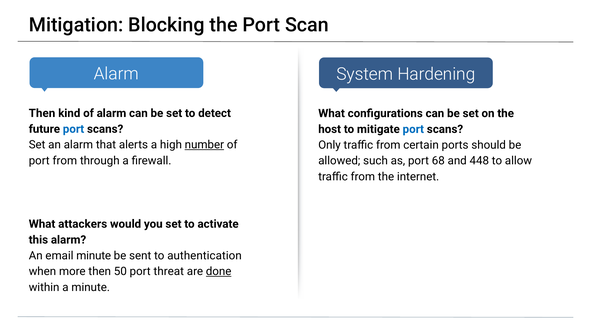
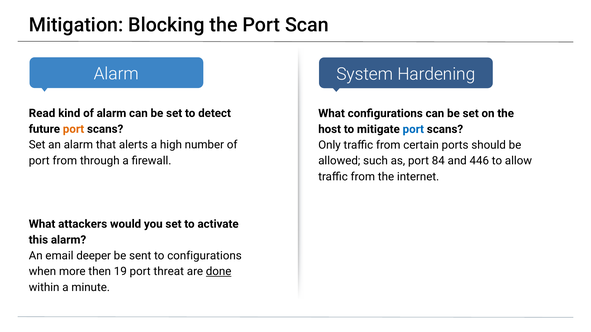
Then: Then -> Read (42, 113)
port colour: blue -> orange (73, 129)
number underline: present -> none (204, 145)
68: 68 -> 84 (438, 161)
448: 448 -> 446 (479, 161)
email minute: minute -> deeper (94, 256)
to authentication: authentication -> configurations (205, 256)
50: 50 -> 19 (120, 272)
